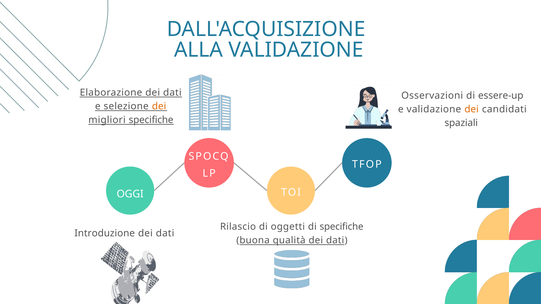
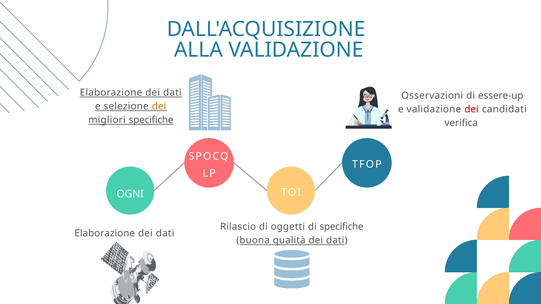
dei colour: orange -> red (472, 109)
spaziali: spaziali -> verifica (461, 123)
OGGI: OGGI -> OGNI (130, 194)
Introduzione: Introduzione -> Elaborazione (105, 234)
